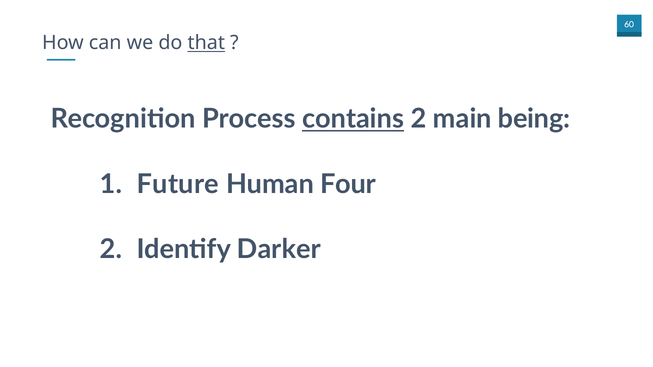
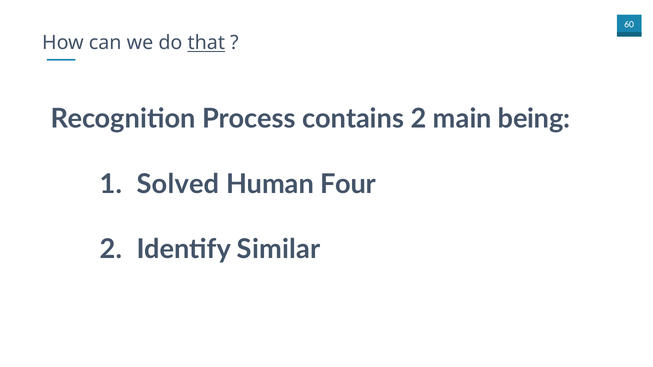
contains underline: present -> none (353, 119)
Future: Future -> Solved (178, 184)
Darker: Darker -> Similar (279, 250)
